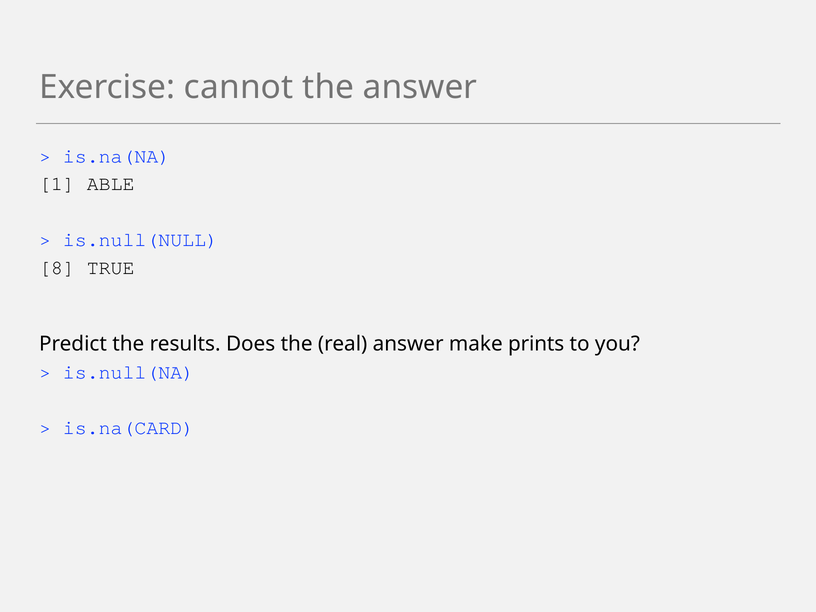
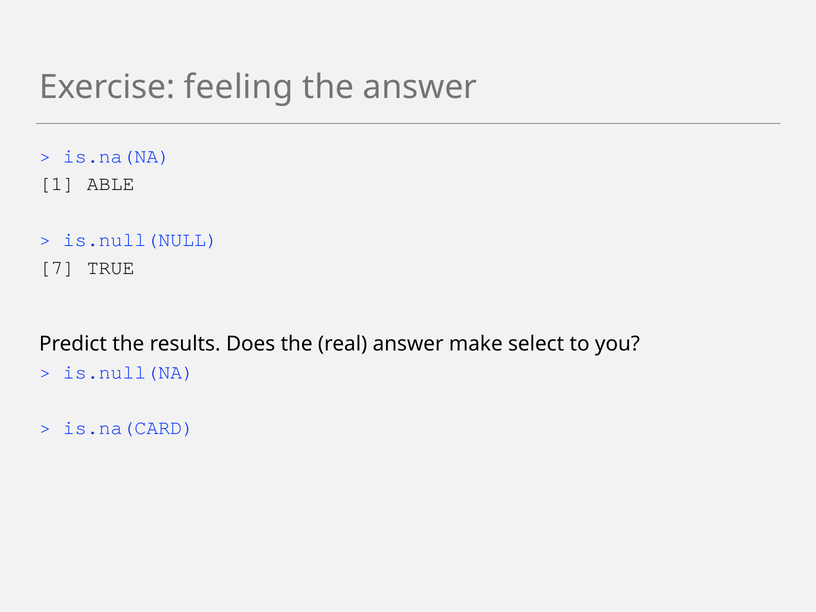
cannot: cannot -> feeling (239, 87)
8: 8 -> 7 (57, 267)
prints: prints -> select (536, 344)
